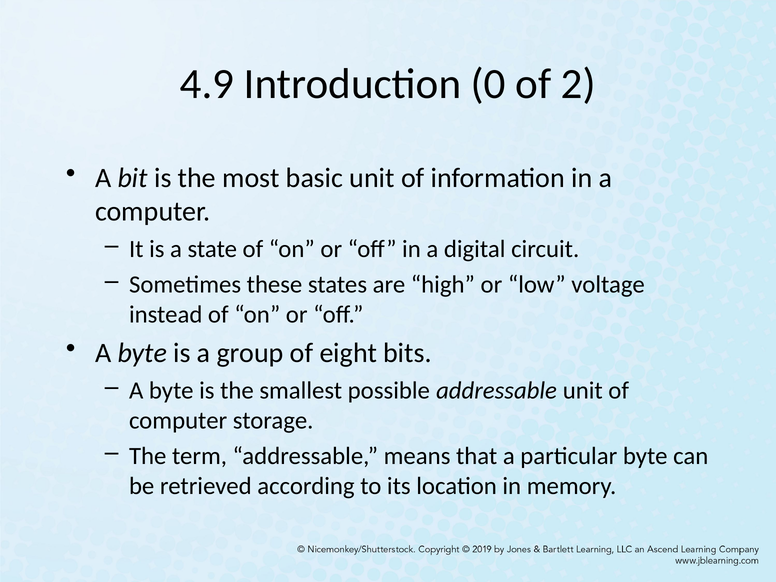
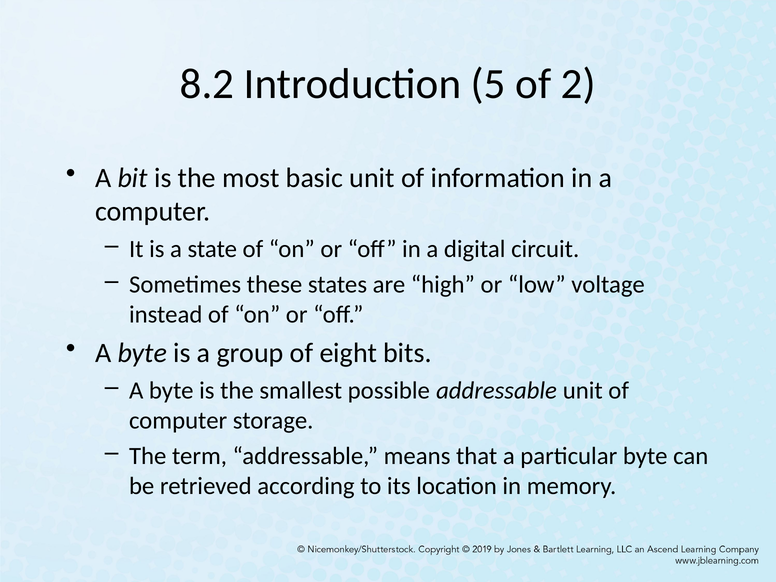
4.9: 4.9 -> 8.2 (207, 84)
0: 0 -> 5 (488, 84)
